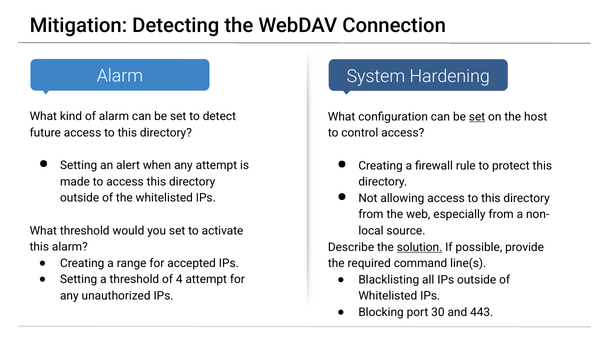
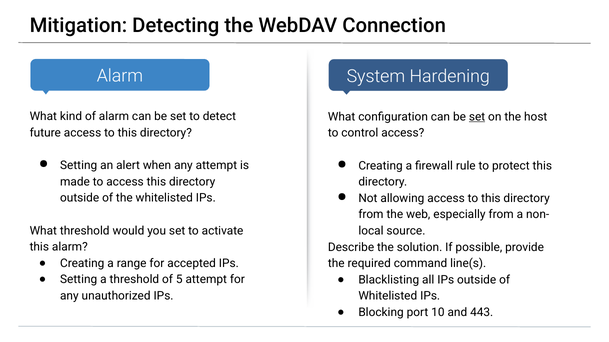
solution underline: present -> none (420, 248)
4: 4 -> 5 (179, 280)
30: 30 -> 10 (438, 313)
